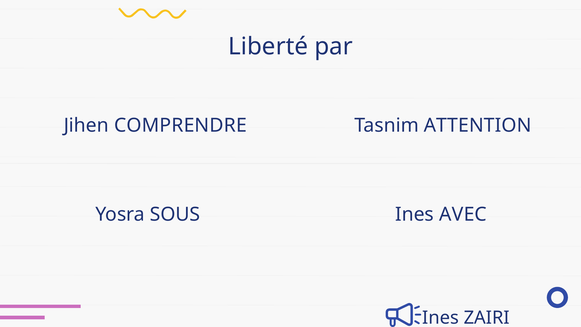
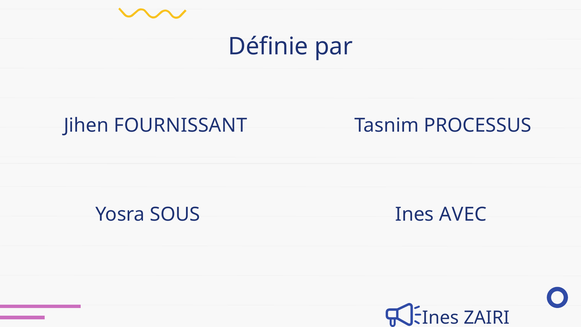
Liberté: Liberté -> Définie (268, 46)
COMPRENDRE: COMPRENDRE -> FOURNISSANT (180, 126)
ATTENTION: ATTENTION -> PROCESSUS (478, 126)
